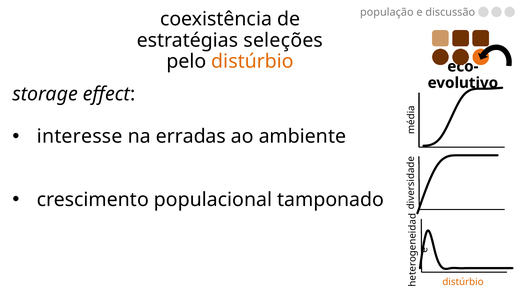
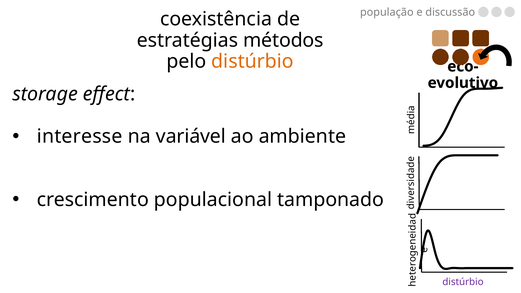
seleções: seleções -> métodos (283, 40)
erradas: erradas -> variável (191, 136)
distúrbio colour: orange -> purple (463, 282)
